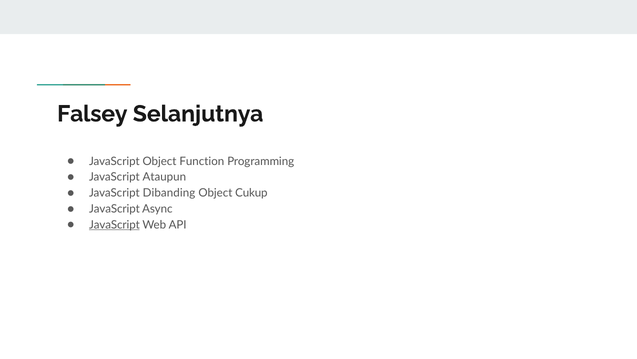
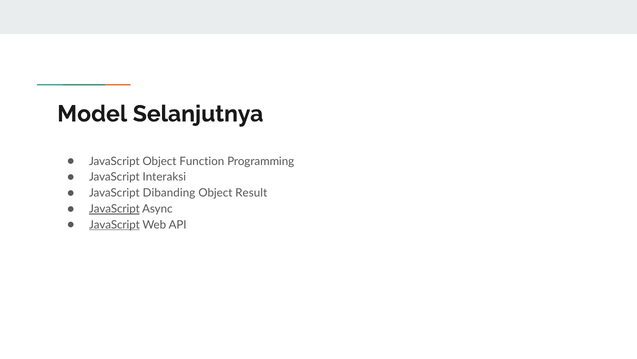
Falsey: Falsey -> Model (92, 114)
Ataupun: Ataupun -> Interaksi (164, 177)
Cukup: Cukup -> Result (251, 193)
JavaScript underline: none -> present (114, 209)
